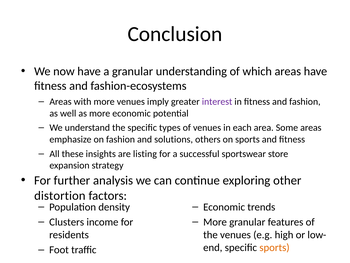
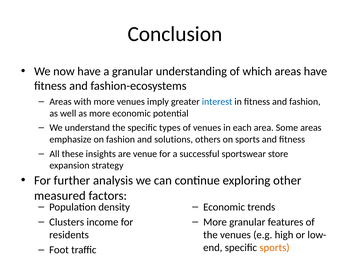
interest colour: purple -> blue (217, 101)
listing: listing -> venue (145, 154)
distortion: distortion -> measured (60, 195)
